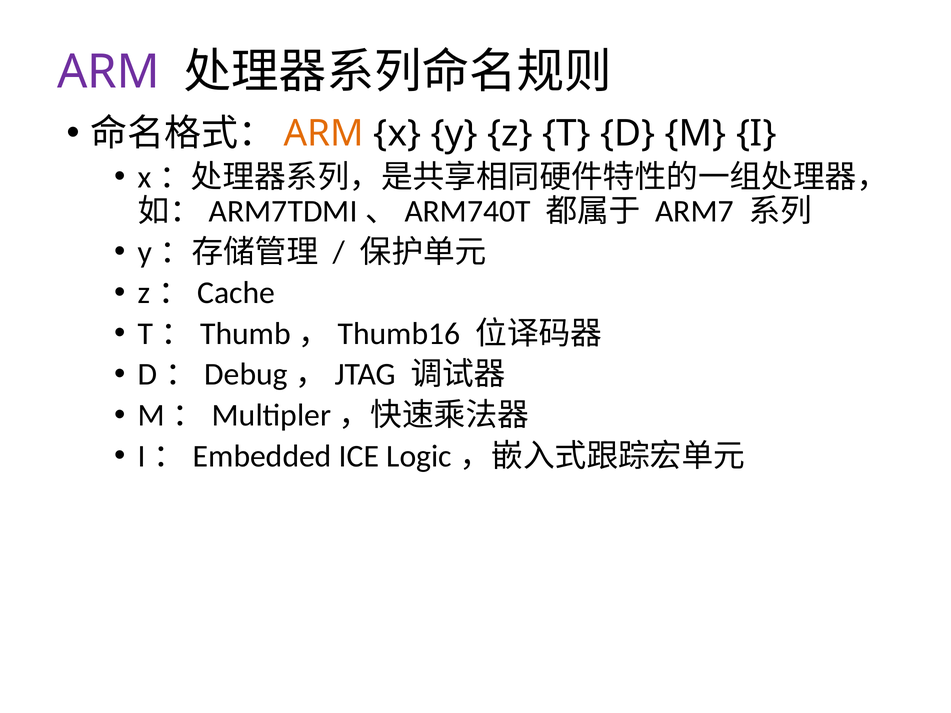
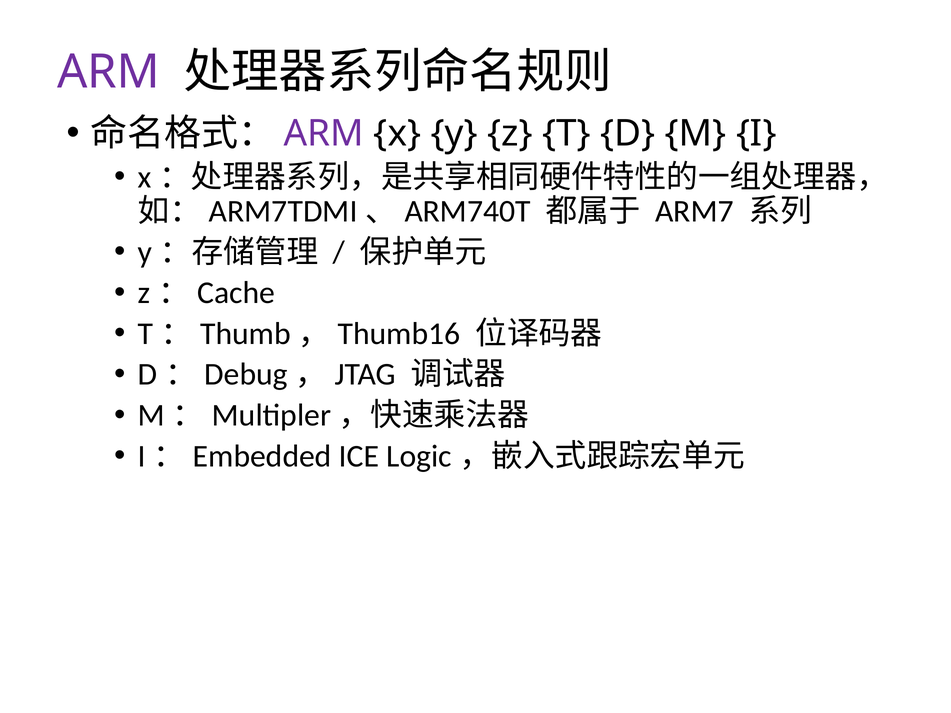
ARM colour: orange -> purple (324, 133)
